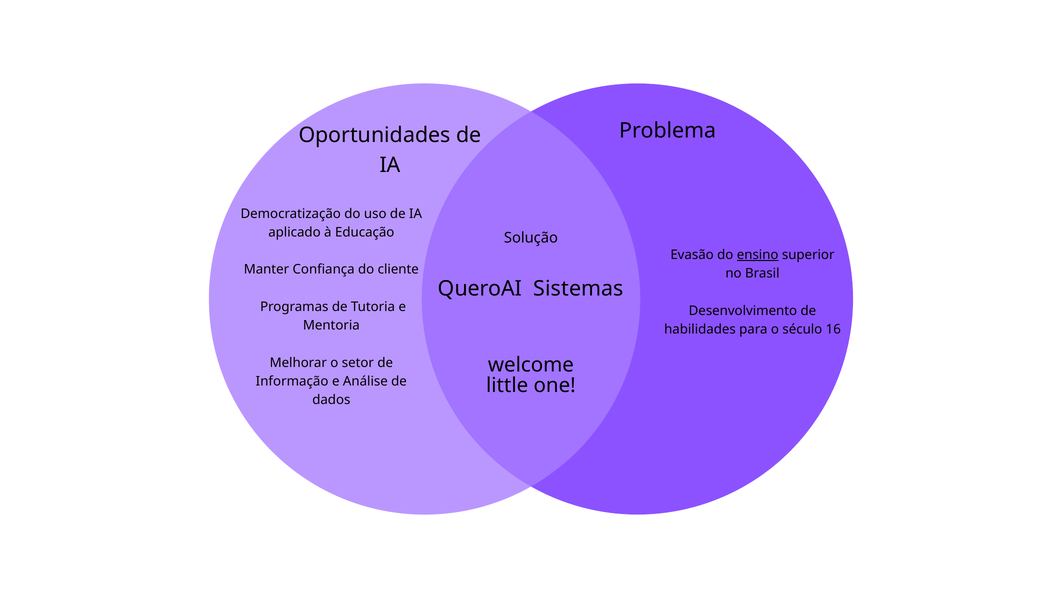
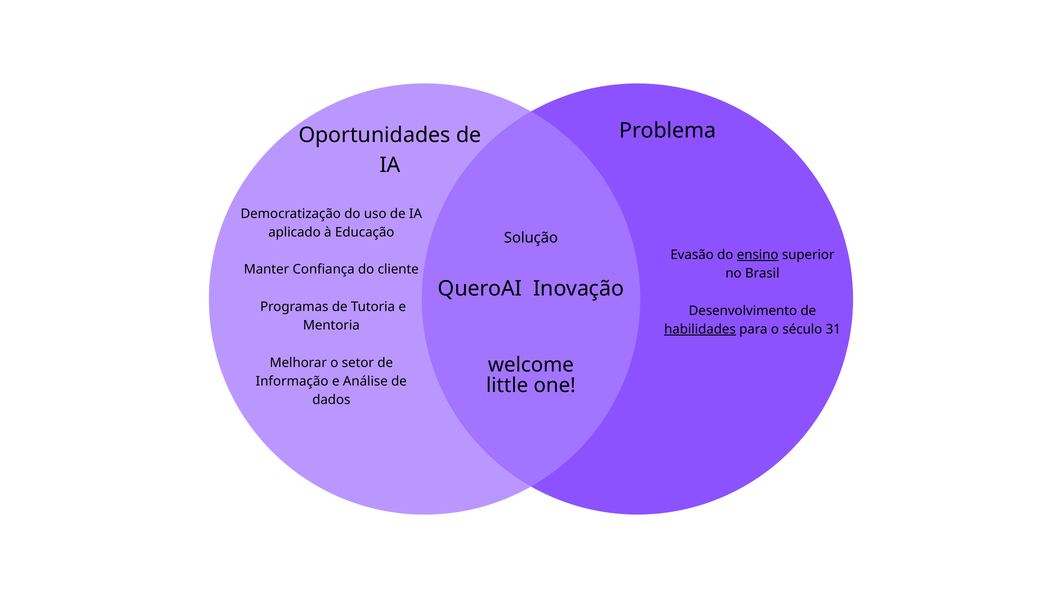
Sistemas: Sistemas -> Inovação (579, 288)
habilidades underline: none -> present (700, 329)
16: 16 -> 31 (833, 329)
